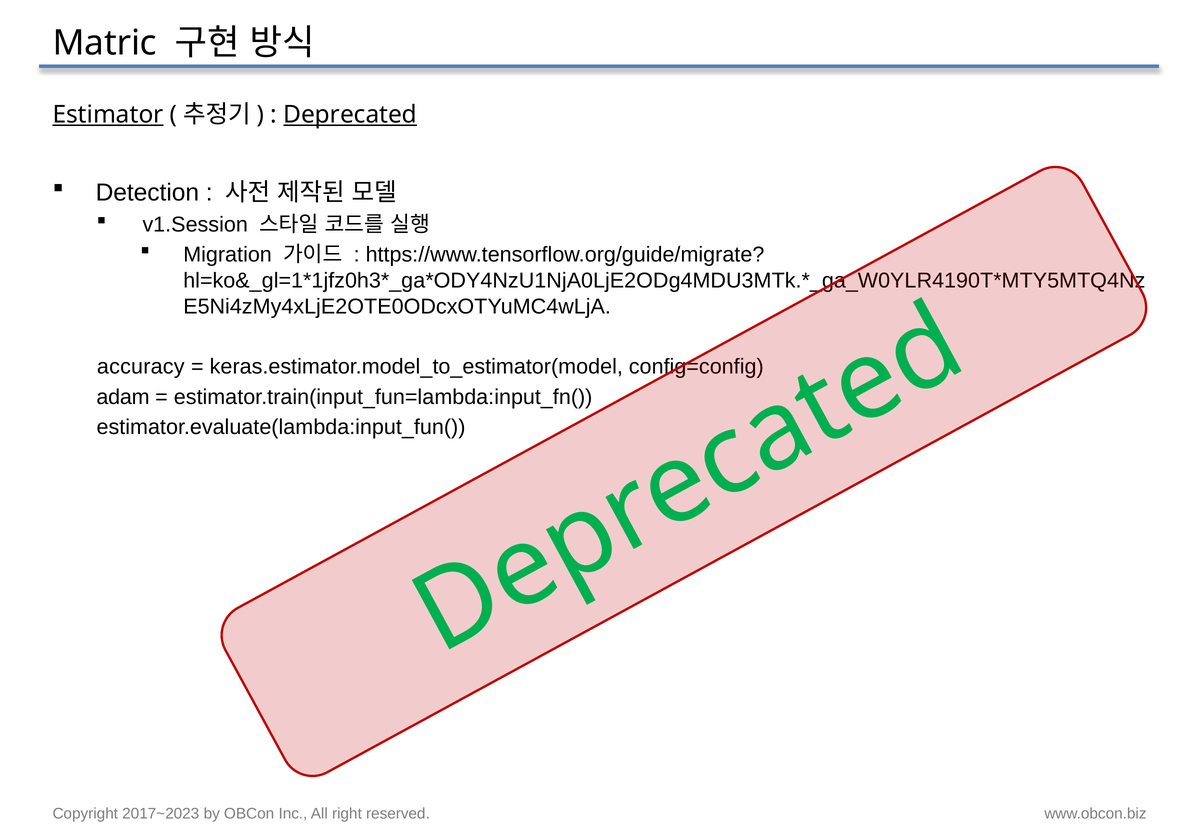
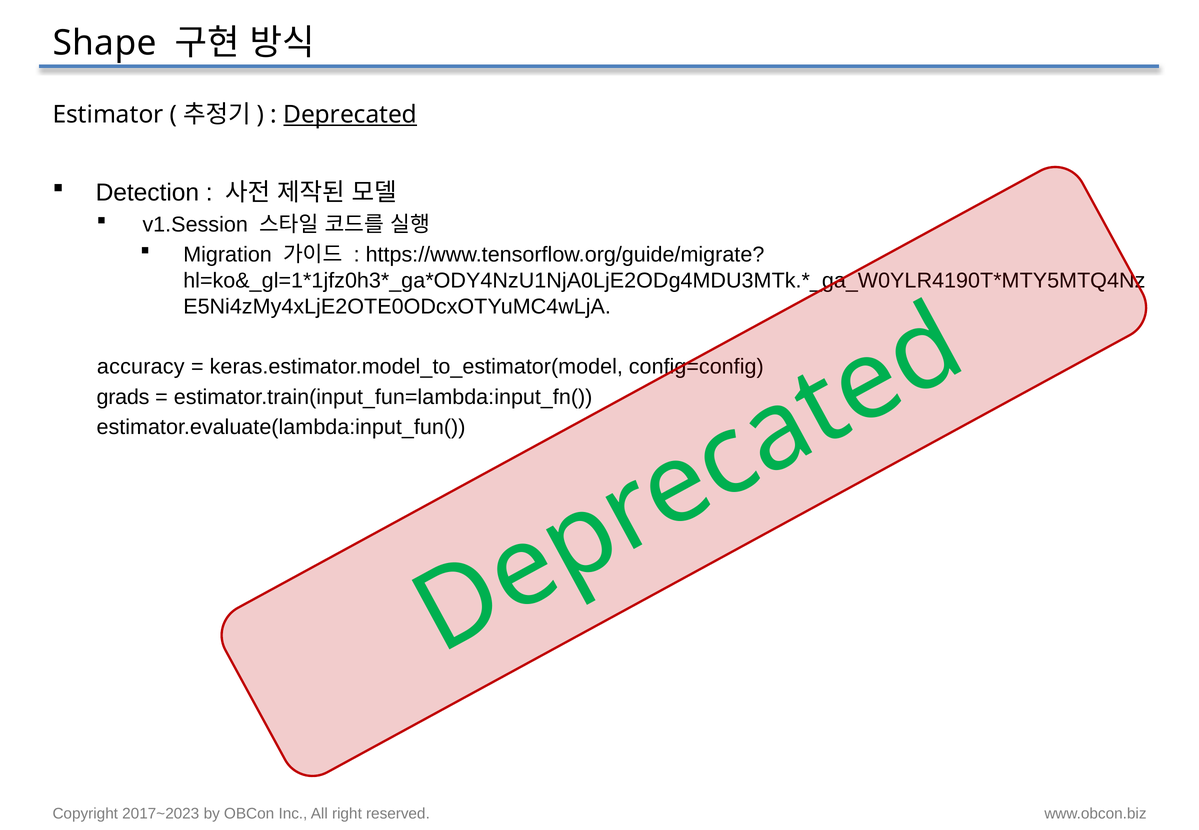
Matric: Matric -> Shape (105, 43)
Estimator underline: present -> none (108, 114)
adam: adam -> grads (123, 397)
